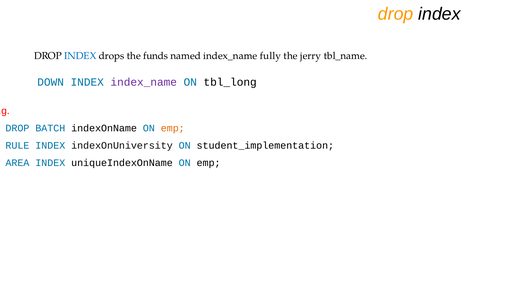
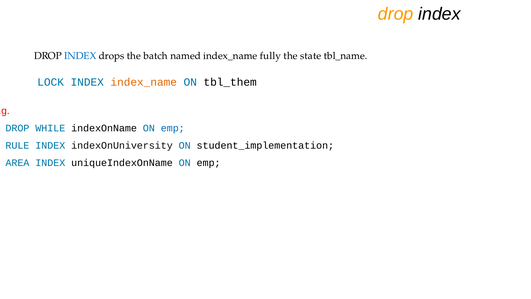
funds: funds -> batch (156, 56)
jerry: jerry -> state (311, 56)
DOWN: DOWN -> LOCK (51, 82)
index_name colour: purple -> orange (144, 82)
tbl_long: tbl_long -> tbl_them (230, 82)
BATCH: BATCH -> WHILE (50, 128)
emp colour: orange -> blue (173, 128)
